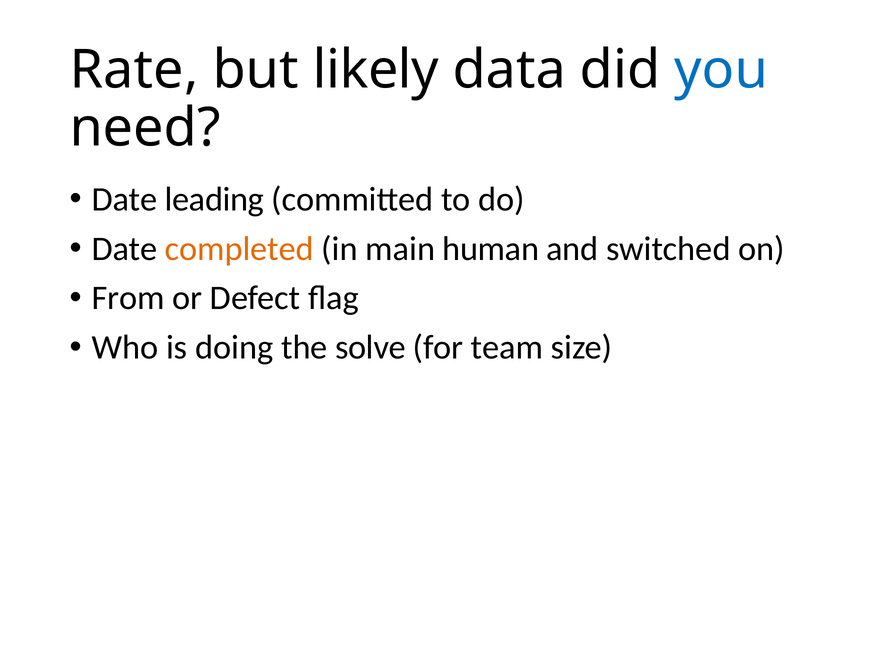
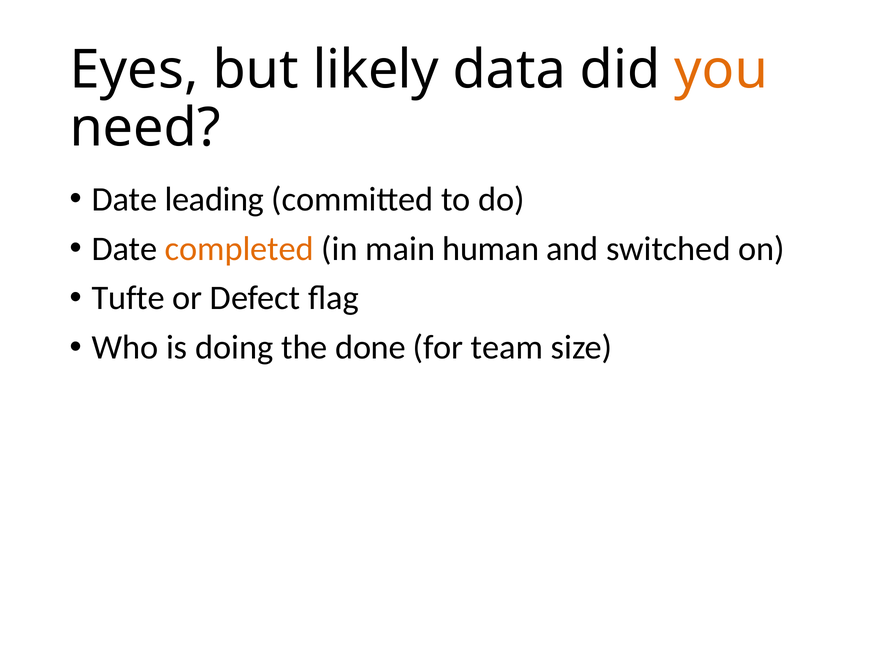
Rate: Rate -> Eyes (134, 70)
you colour: blue -> orange (721, 70)
From: From -> Tufte (128, 298)
solve: solve -> done (370, 348)
